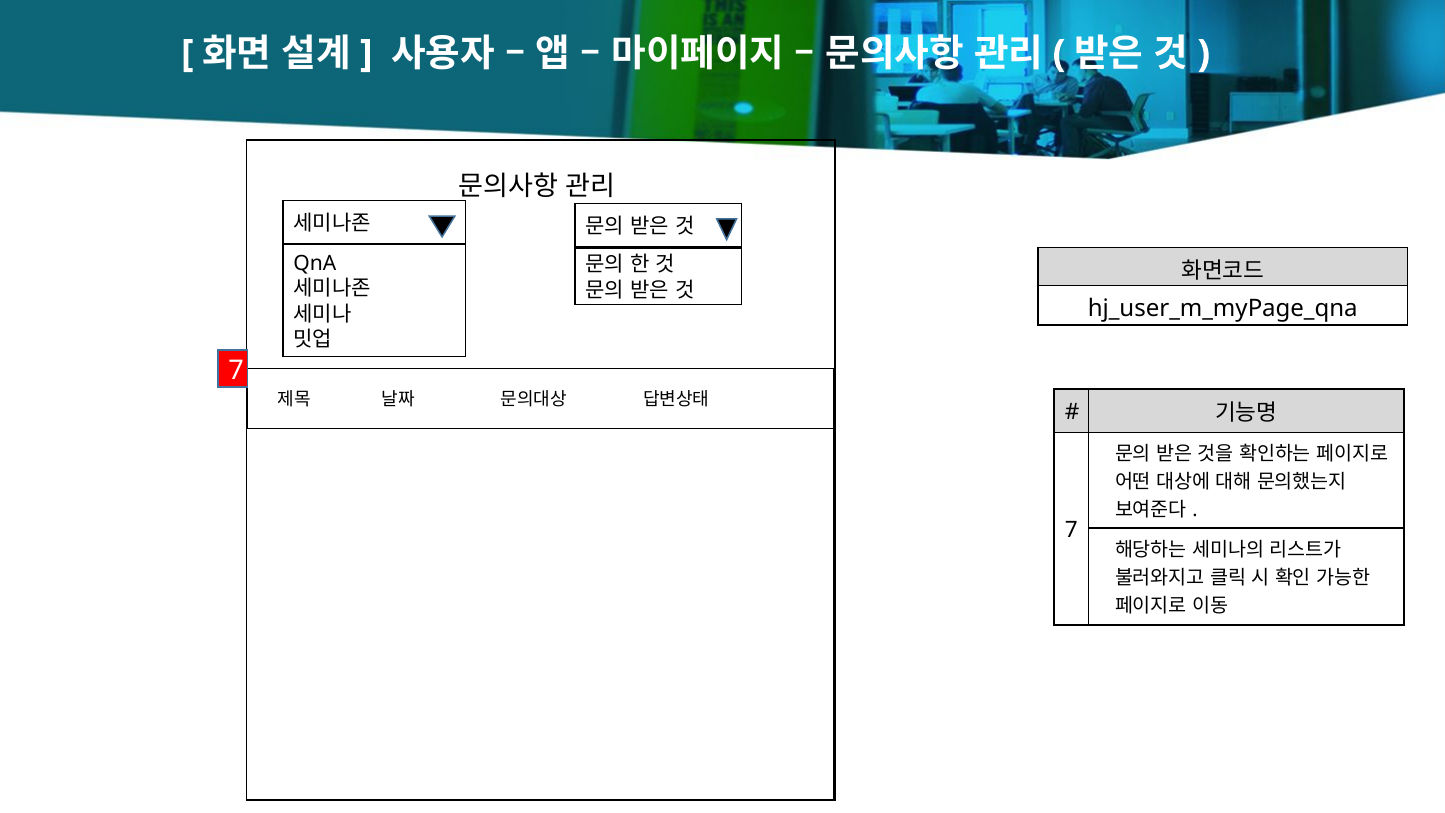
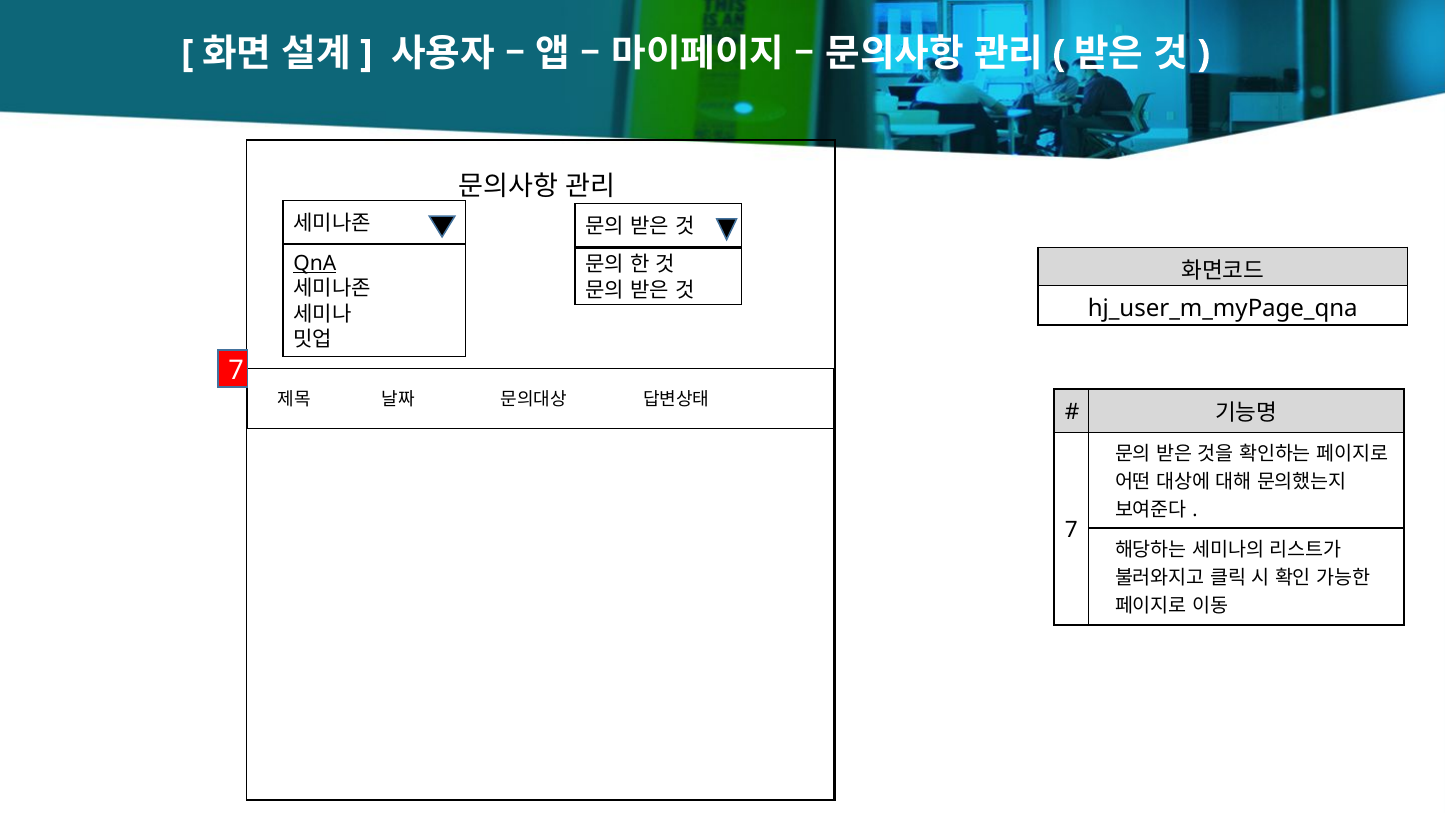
QnA underline: none -> present (315, 263)
